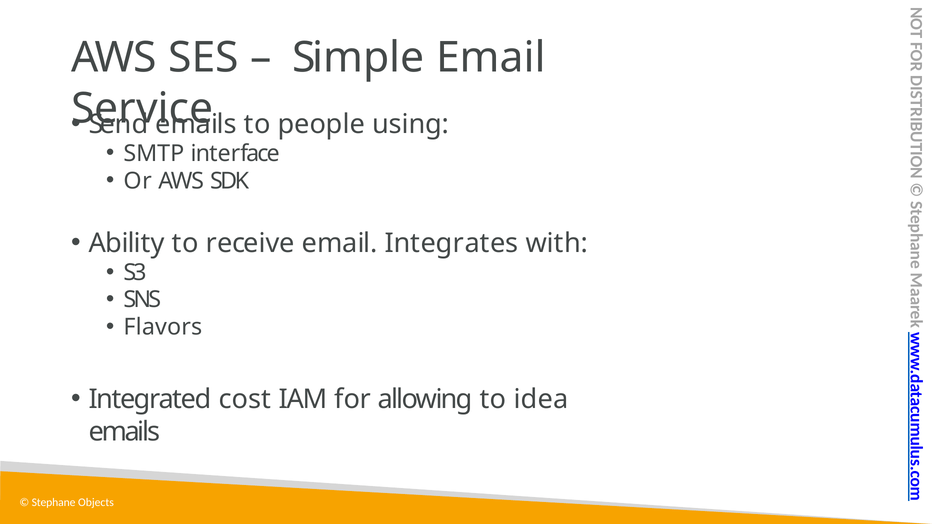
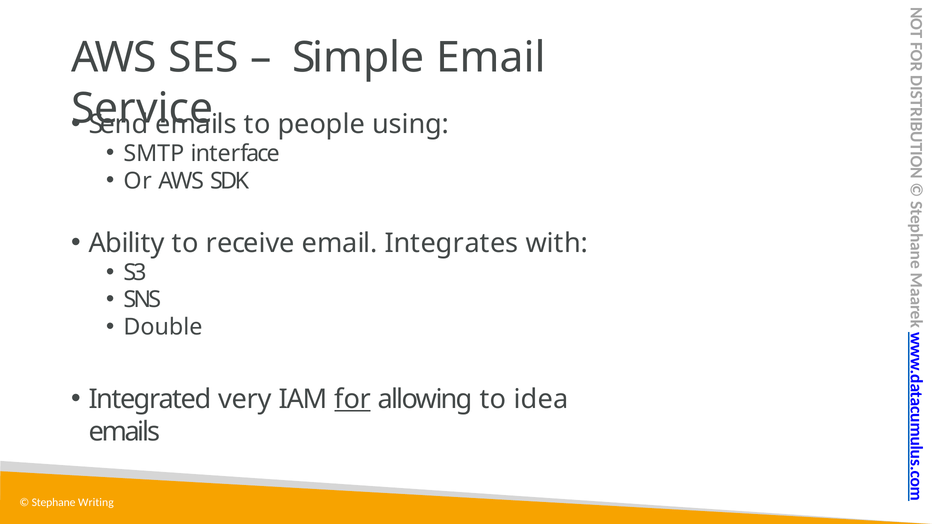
Flavors: Flavors -> Double (163, 327)
cost: cost -> very (245, 399)
for underline: none -> present (353, 399)
Objects: Objects -> Writing (96, 503)
